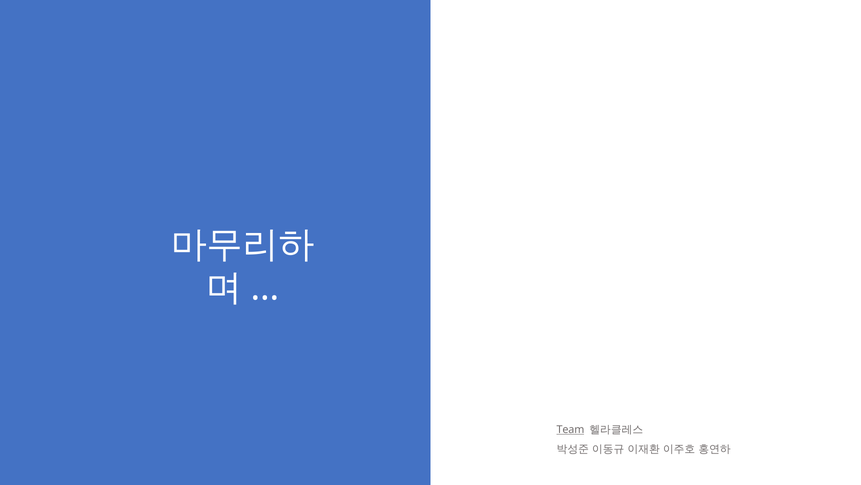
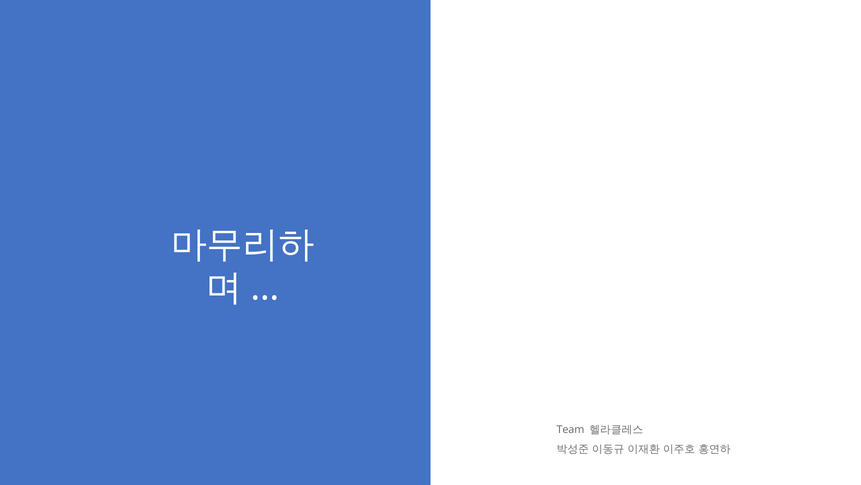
Team underline: present -> none (570, 429)
